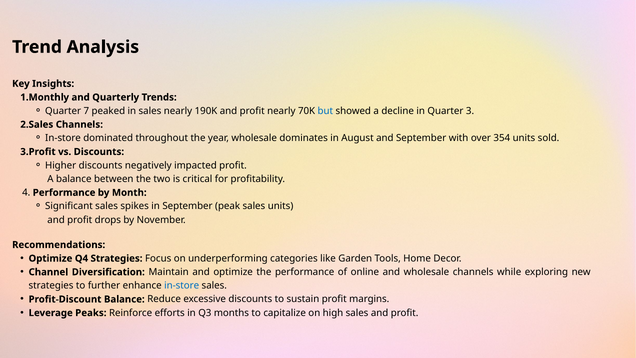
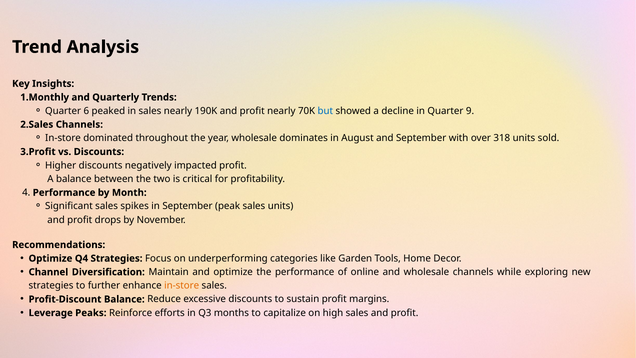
7: 7 -> 6 (86, 111)
3: 3 -> 9 (470, 111)
354: 354 -> 318 (502, 138)
in-store colour: blue -> orange (182, 285)
